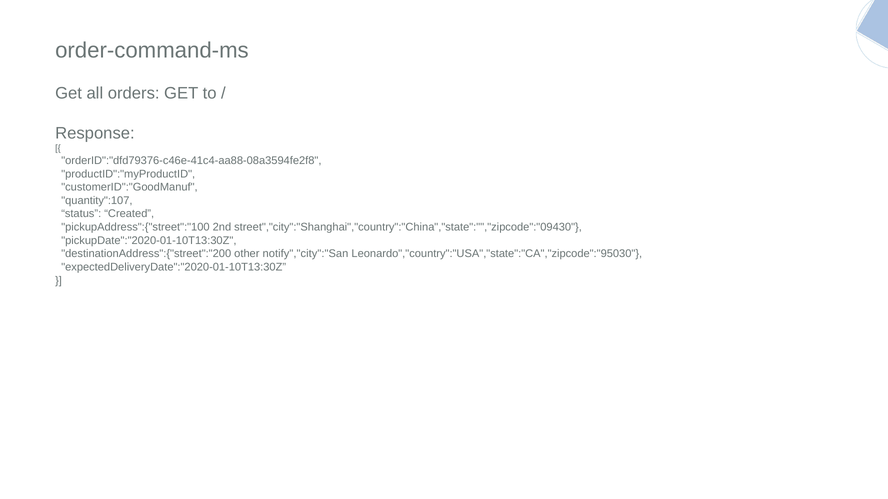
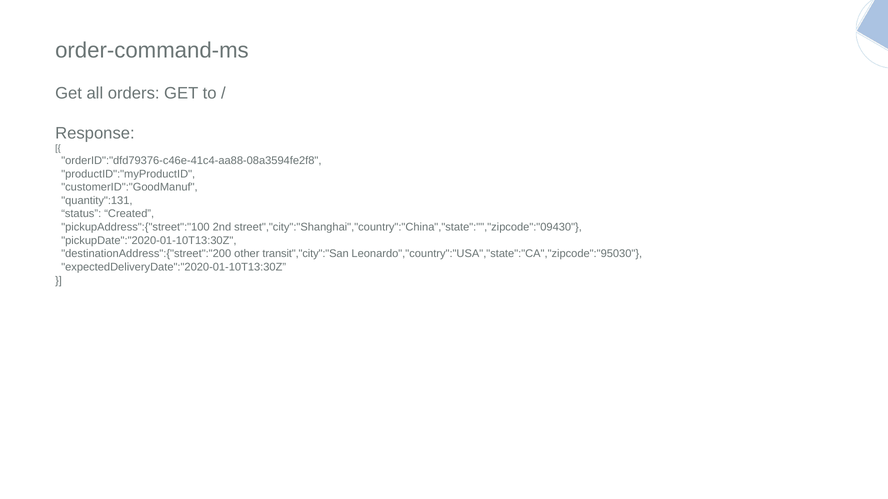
quantity":107: quantity":107 -> quantity":131 (97, 201)
notify","city":"San: notify","city":"San -> transit","city":"San (306, 254)
